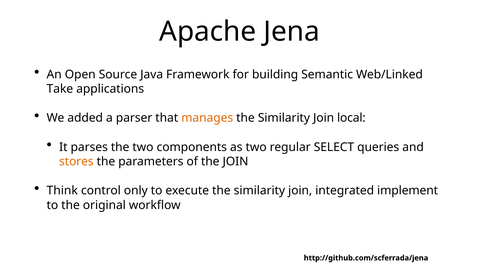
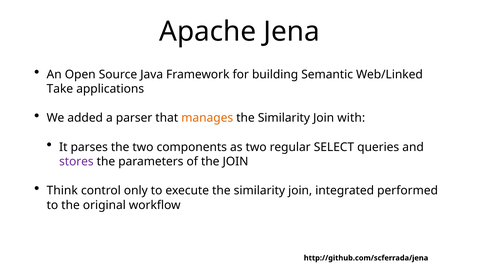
local: local -> with (351, 118)
stores colour: orange -> purple (76, 161)
implement: implement -> performed (408, 190)
